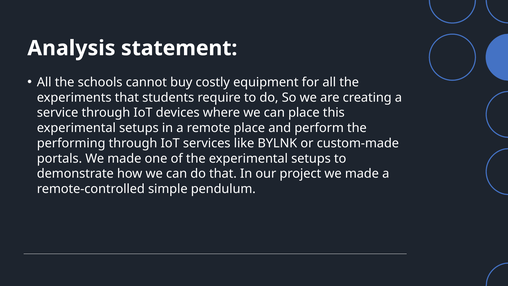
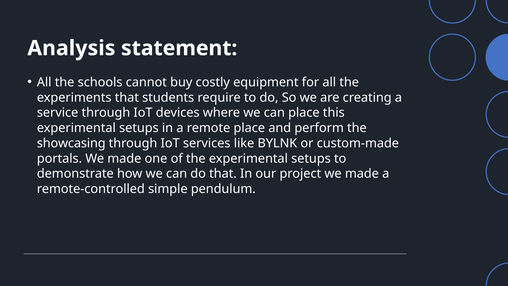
performing: performing -> showcasing (71, 143)
